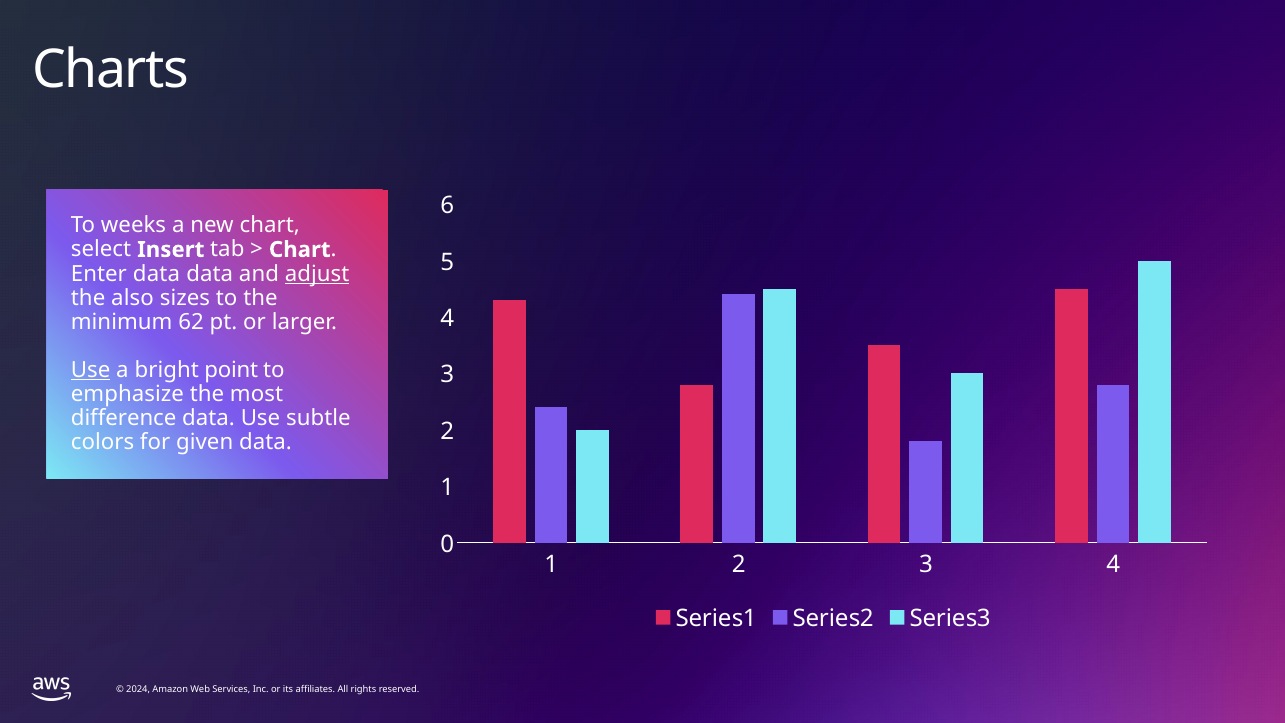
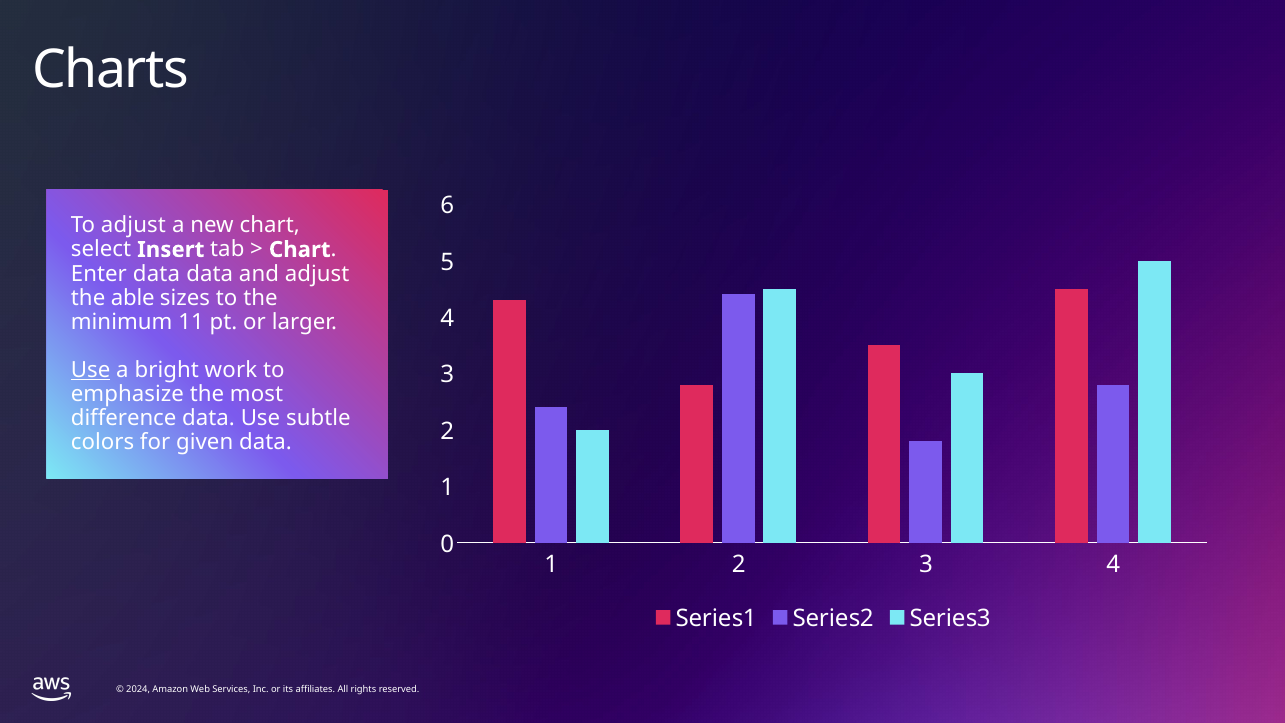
To weeks: weeks -> adjust (133, 226)
adjust underline: present -> none (317, 274)
also: also -> able (133, 298)
62: 62 -> 11 (191, 322)
point: point -> work (231, 370)
